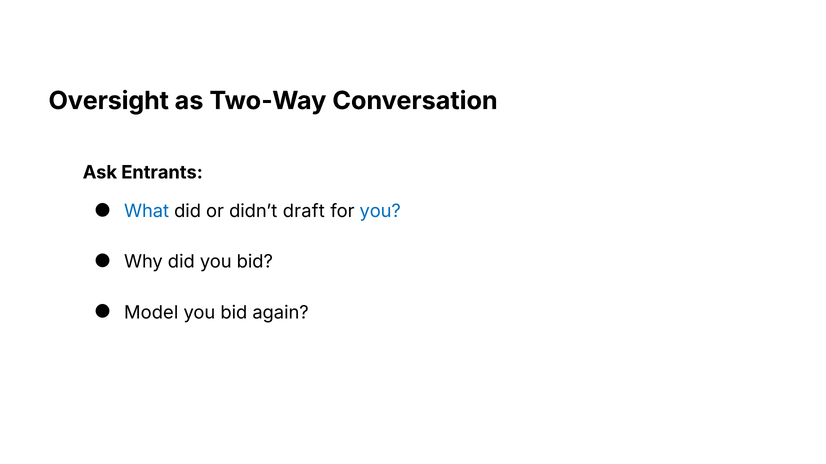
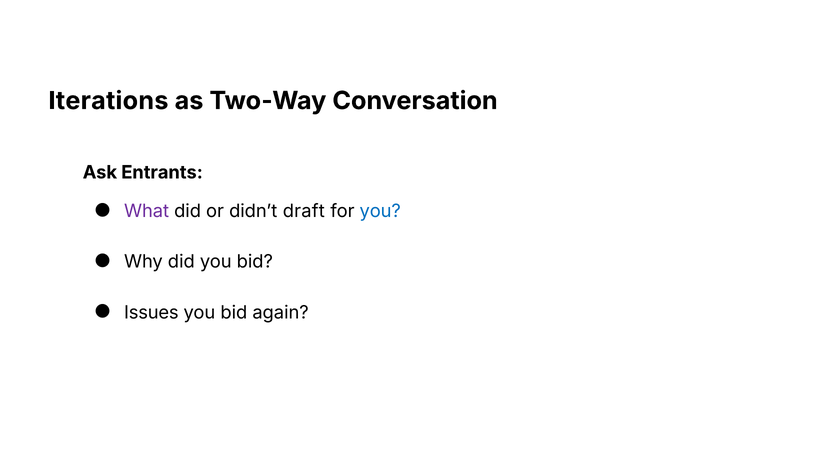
Oversight: Oversight -> Iterations (108, 101)
What colour: blue -> purple (147, 212)
Model: Model -> Issues (151, 313)
